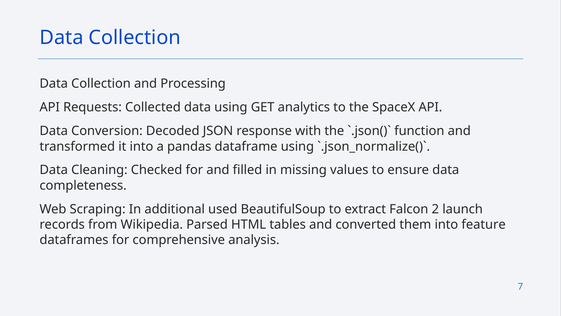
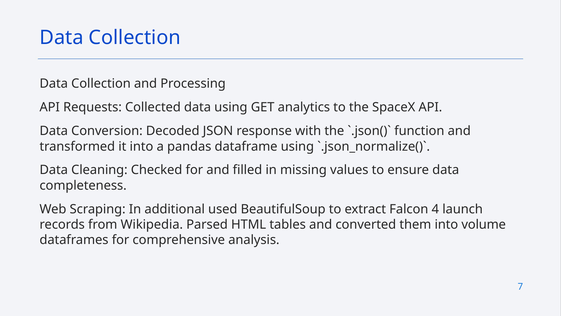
2: 2 -> 4 (435, 209)
feature: feature -> volume (484, 224)
